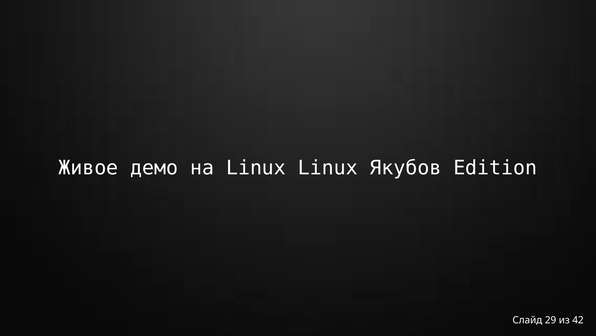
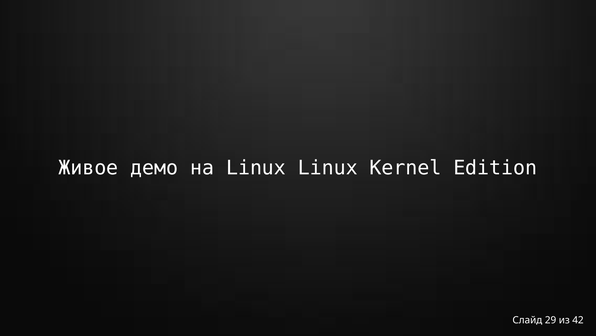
Якубов: Якубов -> Kernel (406, 167)
